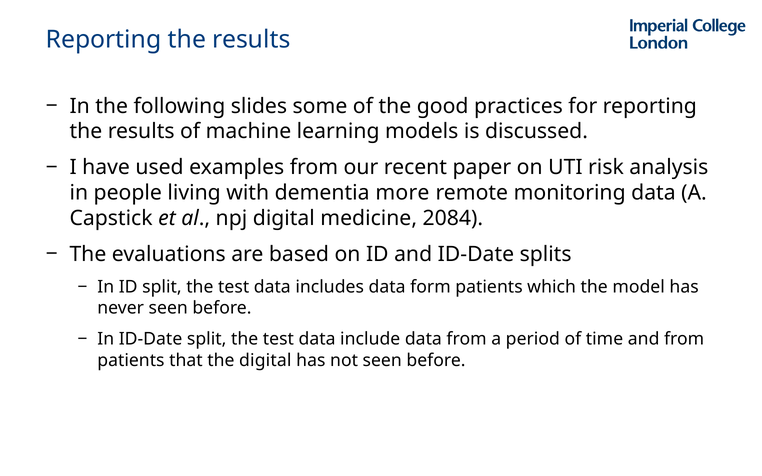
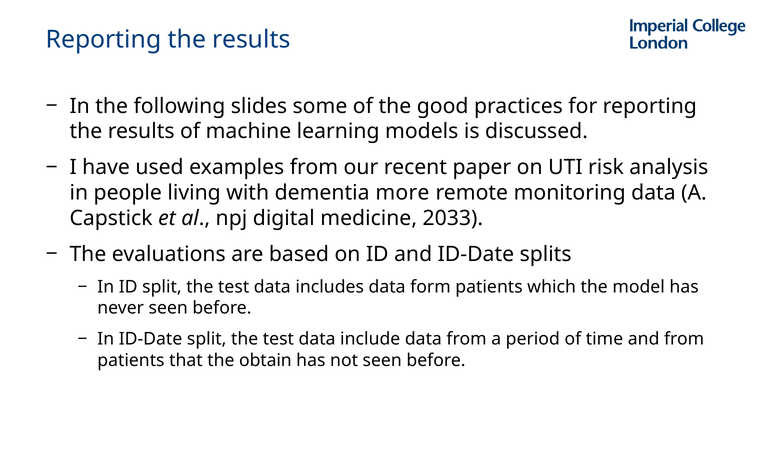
2084: 2084 -> 2033 (453, 218)
the digital: digital -> obtain (265, 360)
